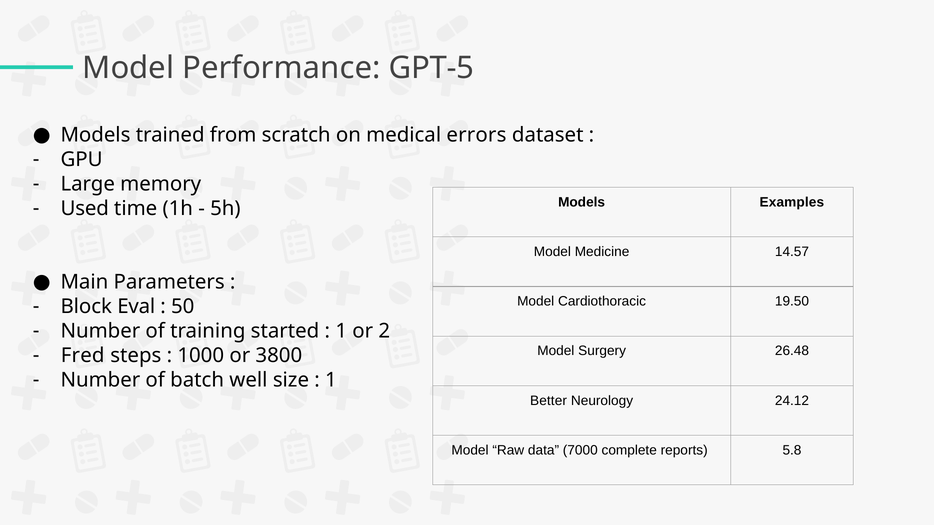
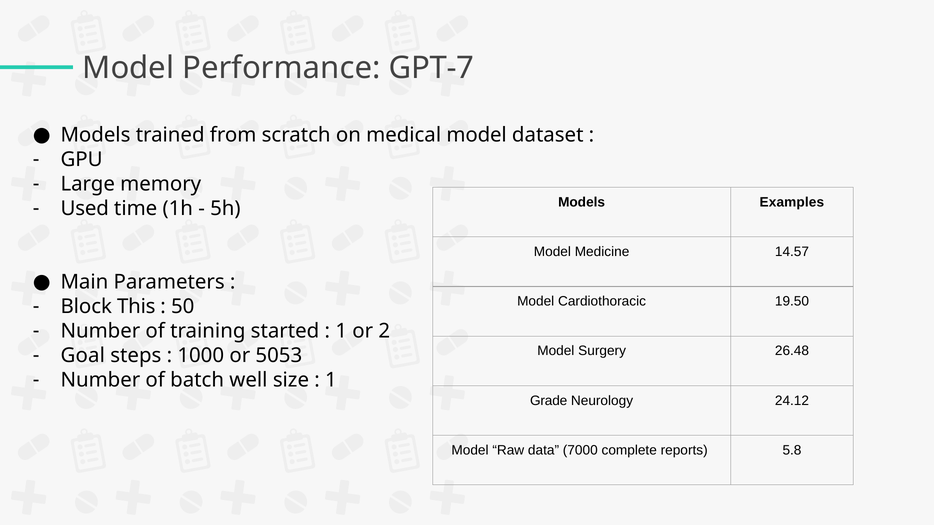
GPT-5: GPT-5 -> GPT-7 (431, 68)
medical errors: errors -> model (477, 135)
Eval: Eval -> This (136, 307)
Fred: Fred -> Goal (83, 356)
3800: 3800 -> 5053 (279, 356)
Better: Better -> Grade (549, 401)
